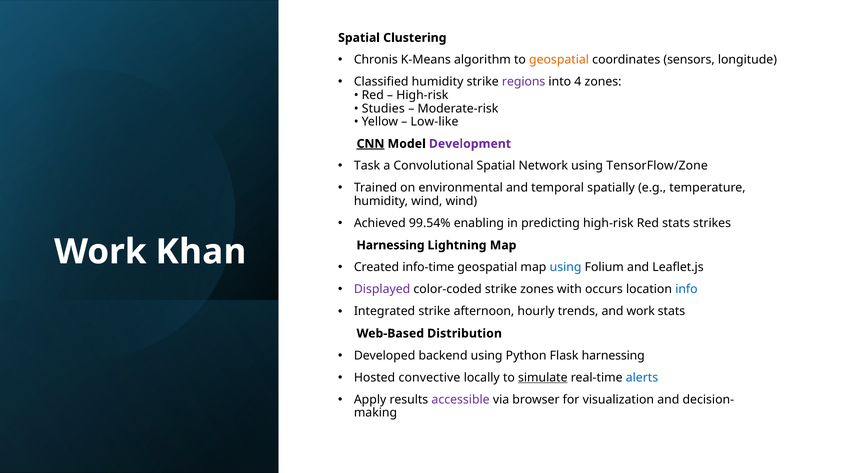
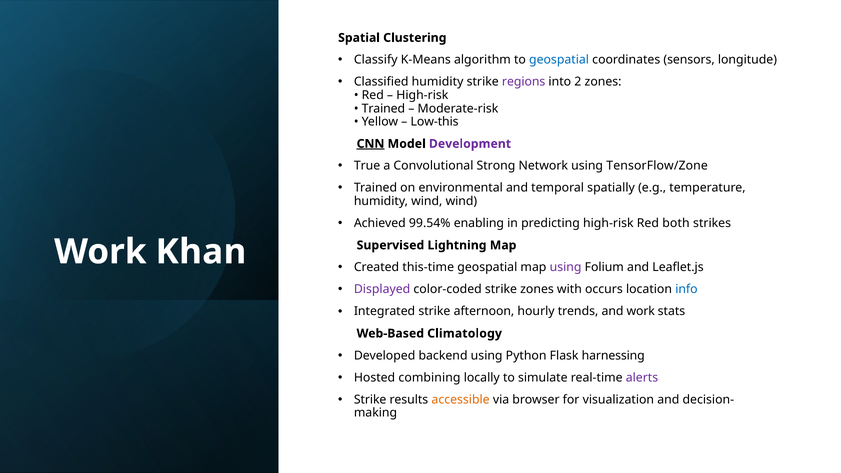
Chronis: Chronis -> Classify (376, 60)
geospatial colour: orange -> blue (559, 60)
4: 4 -> 2 (578, 82)
Studies: Studies -> Trained (383, 108)
Low-like: Low-like -> Low-this (435, 122)
Task: Task -> True (367, 166)
Convolutional Spatial: Spatial -> Strong (496, 166)
Red stats: stats -> both (676, 223)
Harnessing: Harnessing -> Supervised (390, 245)
info-time: info-time -> this-time (428, 267)
using colour: blue -> purple (566, 267)
Distribution: Distribution -> Climatology (465, 333)
convective: convective -> combining (429, 378)
simulate underline: present -> none (543, 378)
alerts colour: blue -> purple (642, 378)
Apply: Apply -> Strike (370, 400)
accessible colour: purple -> orange (461, 400)
